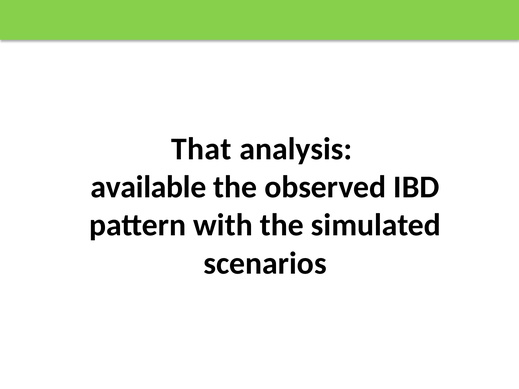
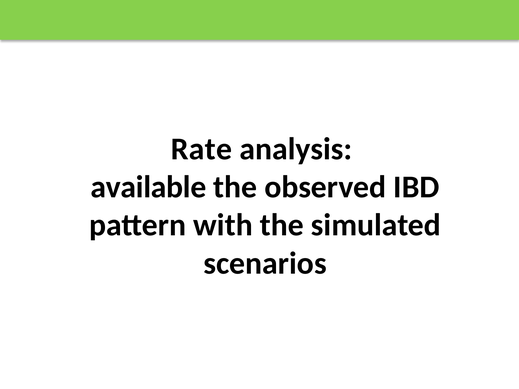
That: That -> Rate (201, 149)
